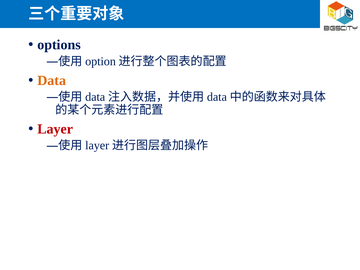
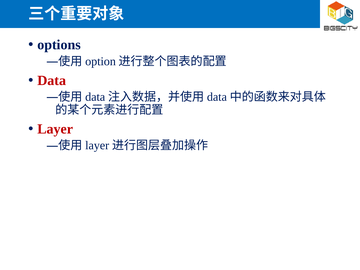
Data colour: orange -> red (52, 80)
